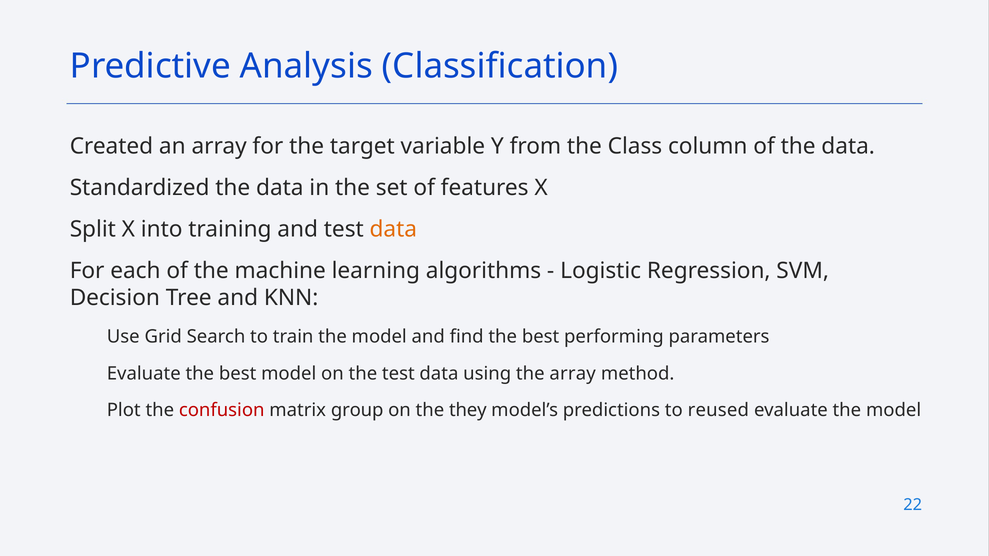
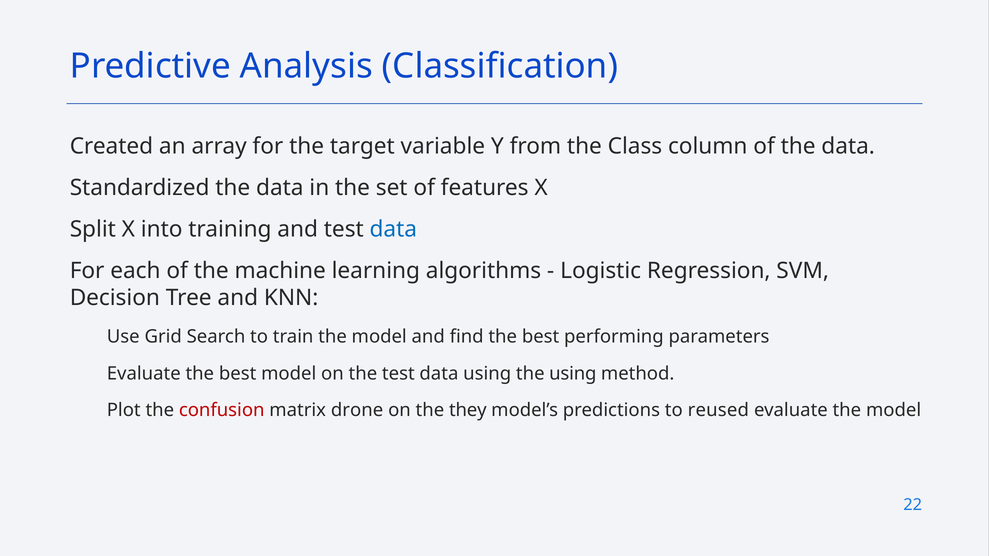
data colour: orange -> blue (393, 229)
the array: array -> using (573, 374)
group: group -> drone (357, 410)
